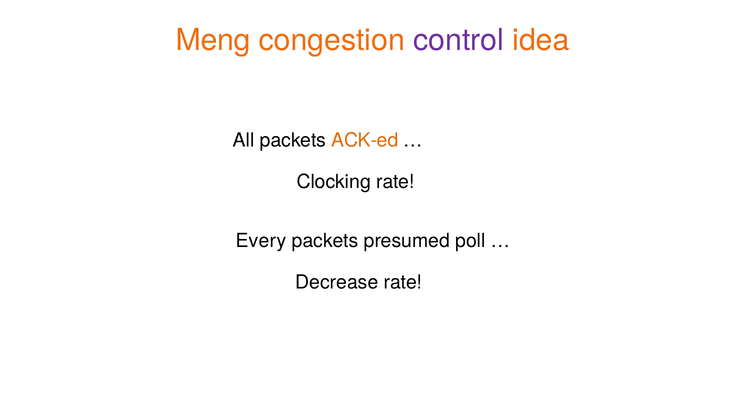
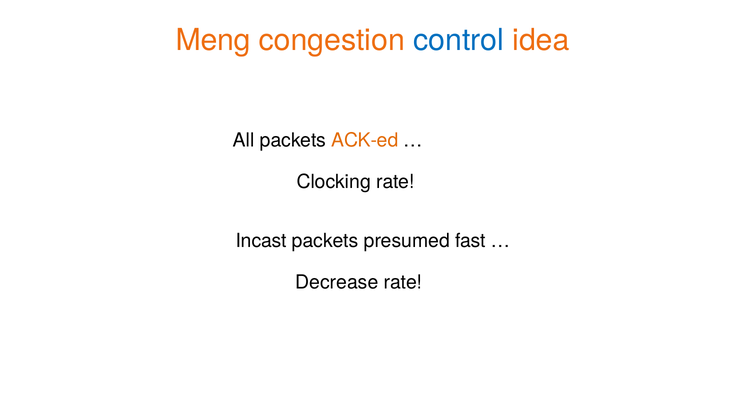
control colour: purple -> blue (459, 40)
Every: Every -> Incast (261, 241)
poll: poll -> fast (470, 241)
